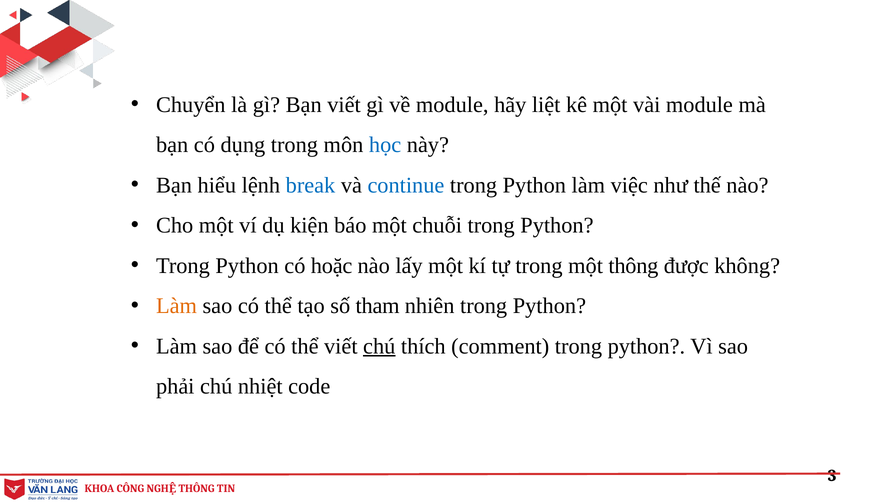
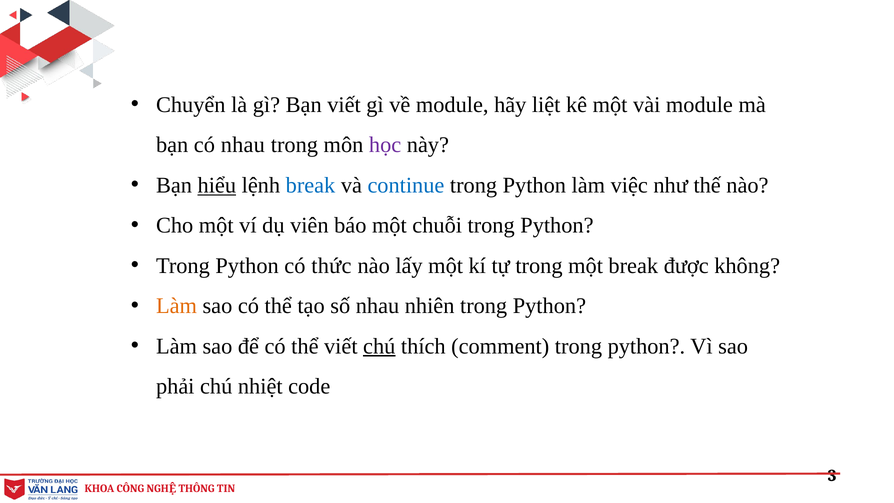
có dụng: dụng -> nhau (243, 145)
học colour: blue -> purple (385, 145)
hiểu underline: none -> present (217, 185)
kiện: kiện -> viên (309, 225)
hoặc: hoặc -> thức (331, 266)
một thông: thông -> break (633, 266)
số tham: tham -> nhau (377, 306)
